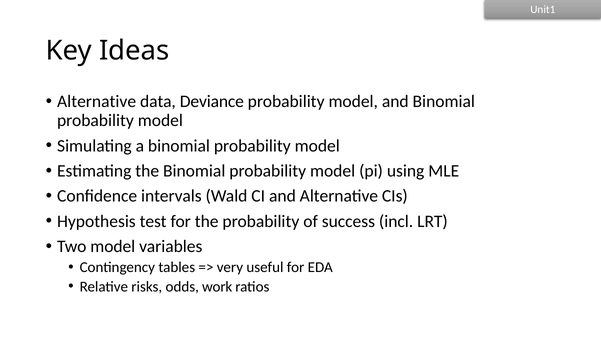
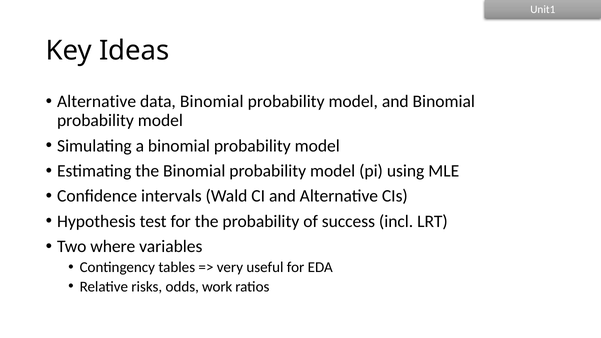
data Deviance: Deviance -> Binomial (212, 102)
Two model: model -> where (113, 247)
